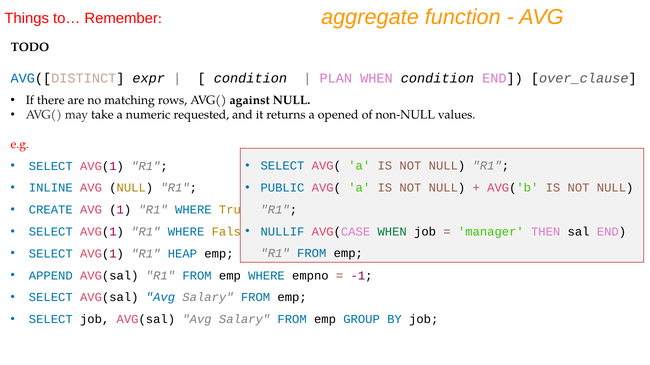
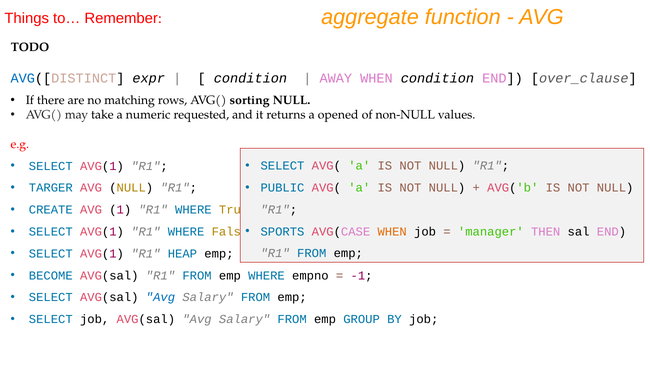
PLAN: PLAN -> AWAY (336, 79)
against: against -> sorting (250, 100)
INLINE: INLINE -> TARGER (51, 188)
NULLIF: NULLIF -> SPORTS (282, 232)
WHEN colour: green -> orange (392, 232)
APPEND: APPEND -> BECOME (51, 276)
